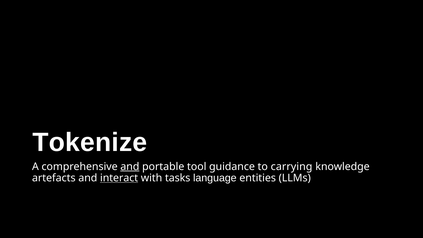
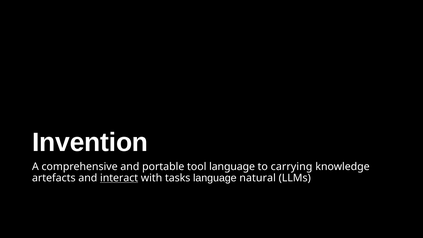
Tokenize: Tokenize -> Invention (90, 142)
and underline: present -> none (130, 166)
tool guidance: guidance -> language (232, 166)
entities: entities -> natural (258, 178)
